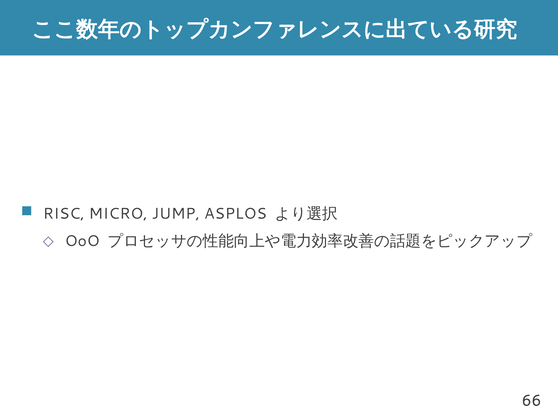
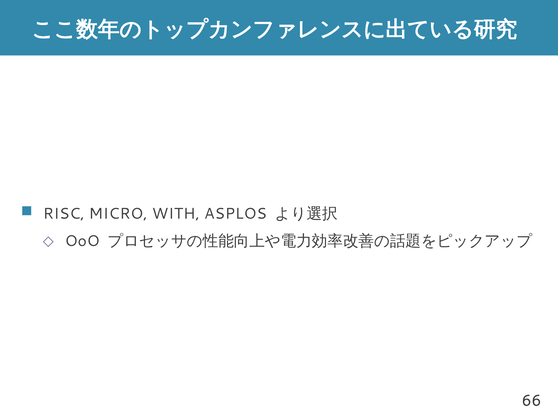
JUMP: JUMP -> WITH (176, 214)
